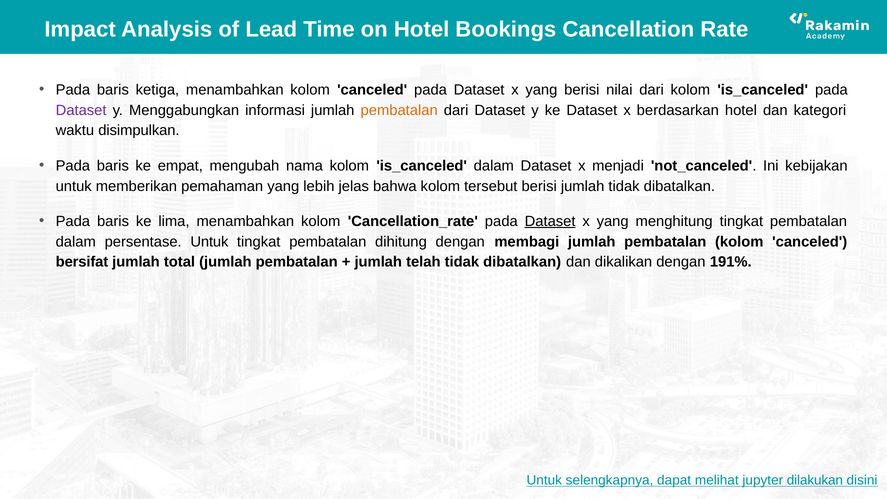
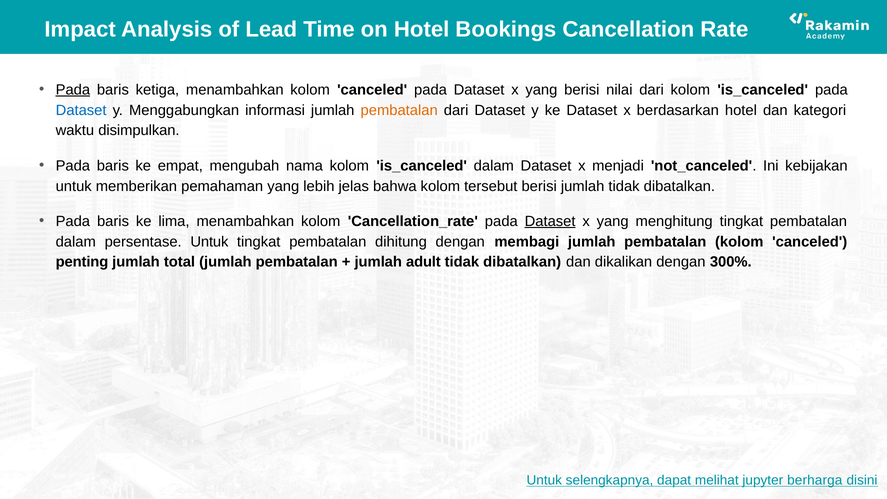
Pada underline: none -> present (73, 90)
Dataset colour: purple -> blue (81, 110)
bersifat: bersifat -> penting (82, 262)
telah: telah -> adult (423, 262)
191%: 191% -> 300% (731, 262)
dilakukan: dilakukan -> berharga (815, 480)
